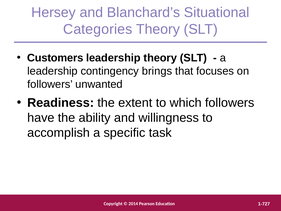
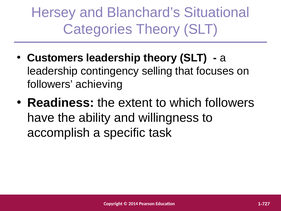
brings: brings -> selling (157, 71)
unwanted: unwanted -> achieving (99, 84)
